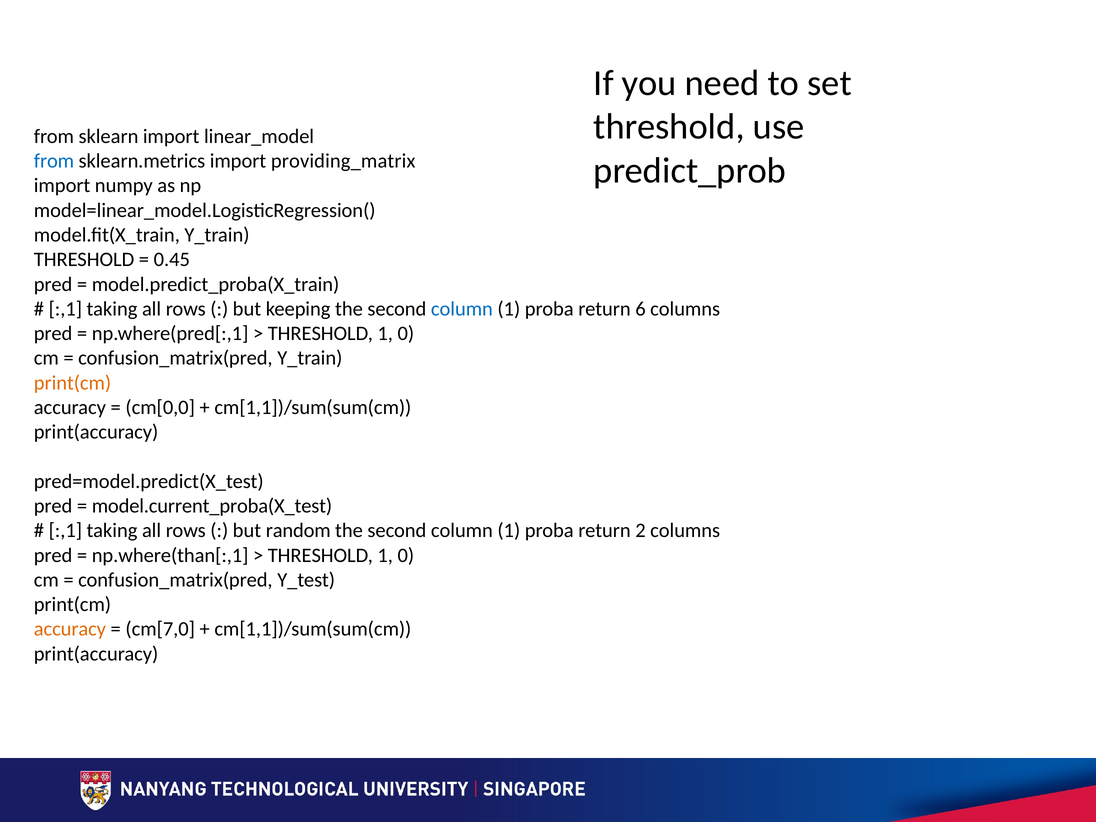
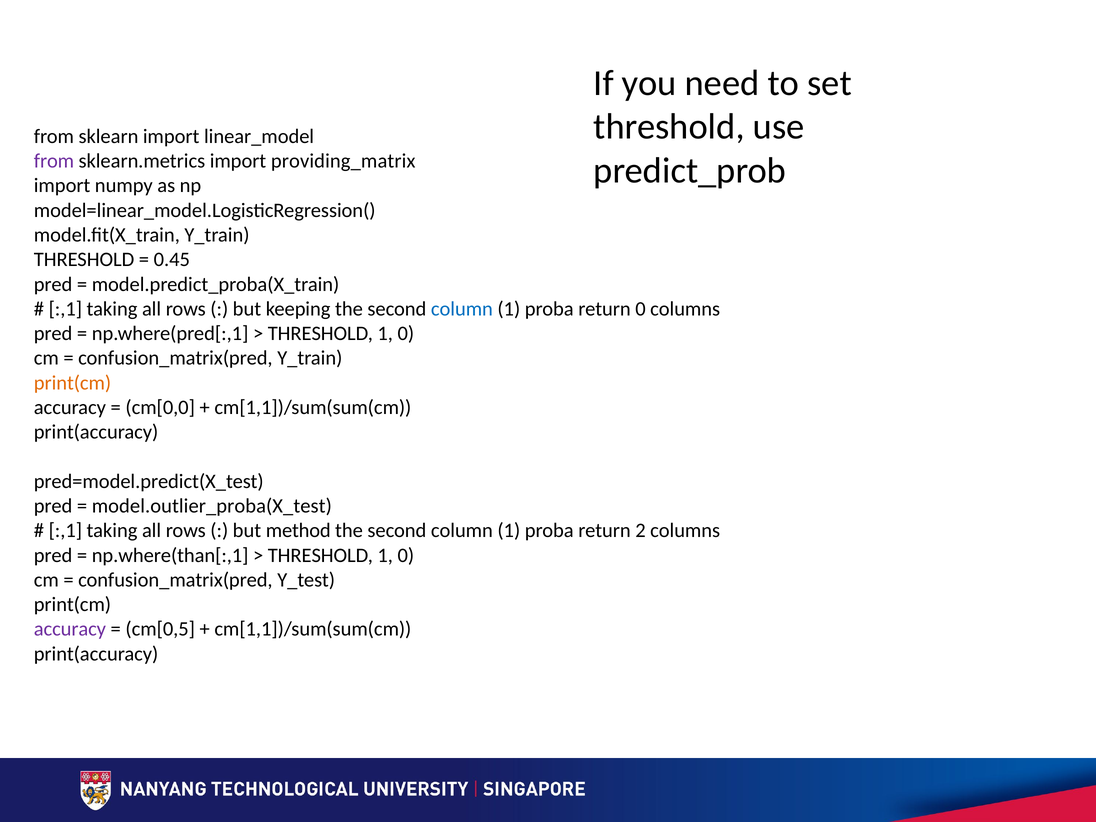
from colour: blue -> purple (54, 161)
return 6: 6 -> 0 (640, 309)
model.current_proba(X_test: model.current_proba(X_test -> model.outlier_proba(X_test (212, 506)
random: random -> method (298, 531)
accuracy colour: orange -> purple (70, 629)
cm[7,0: cm[7,0 -> cm[0,5 (160, 629)
